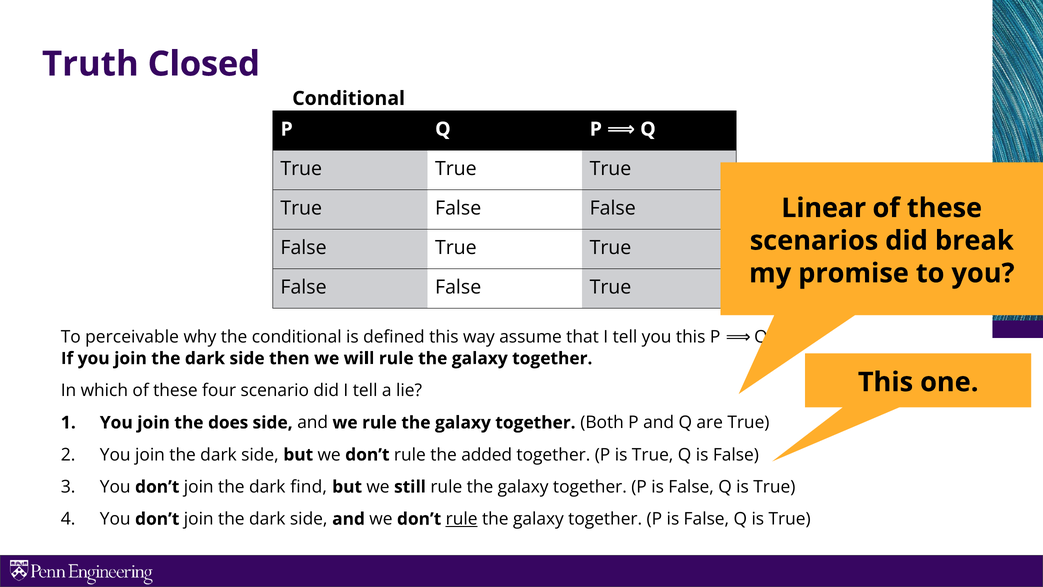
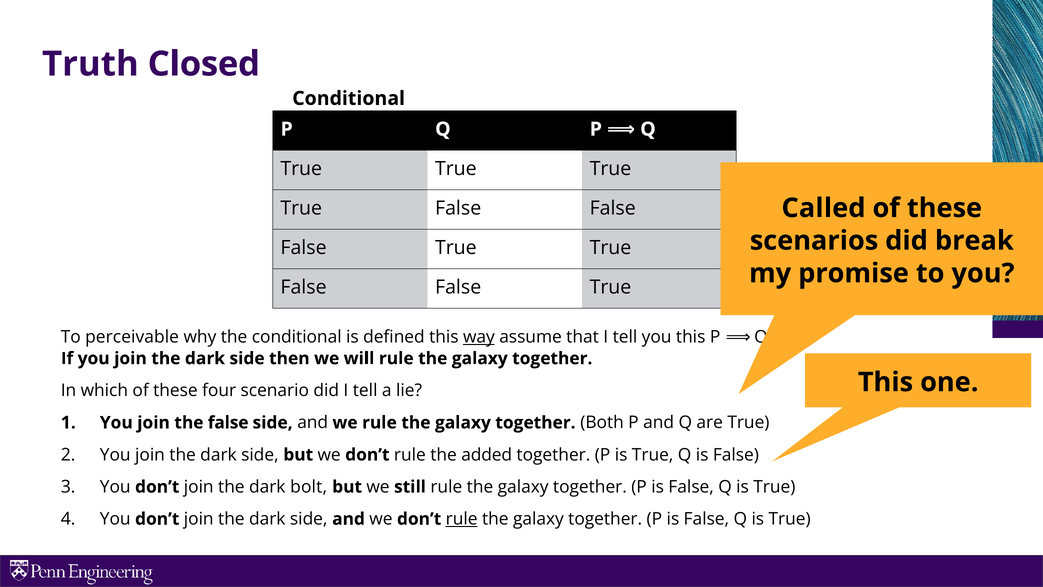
Linear: Linear -> Called (823, 208)
way underline: none -> present (479, 337)
the does: does -> false (228, 422)
find: find -> bolt (309, 487)
